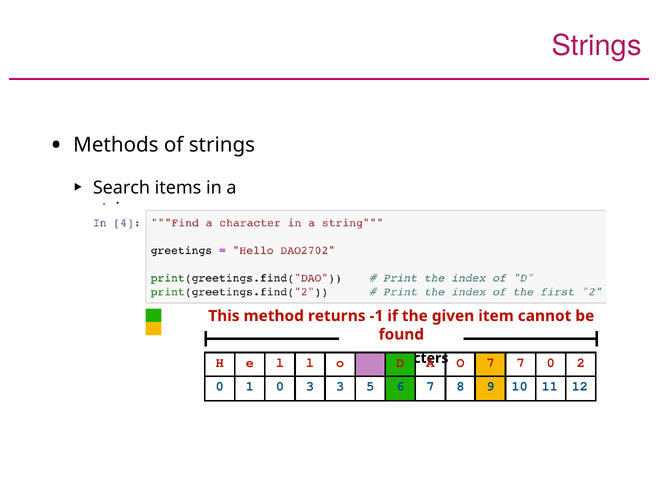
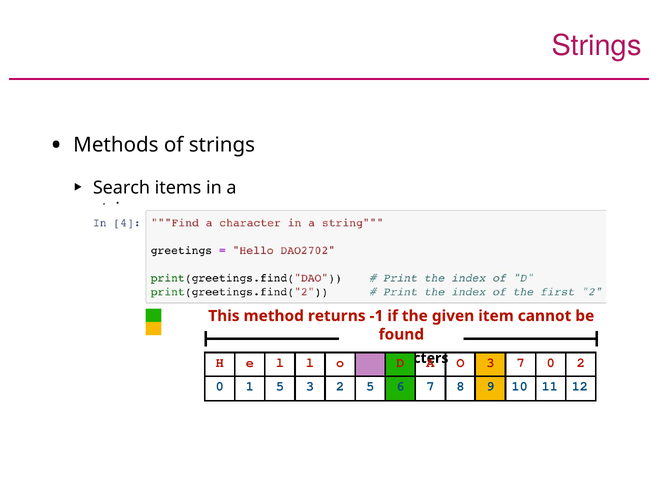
O 7: 7 -> 3 (491, 363)
1 0: 0 -> 5 (280, 386)
3 3: 3 -> 2 (340, 386)
